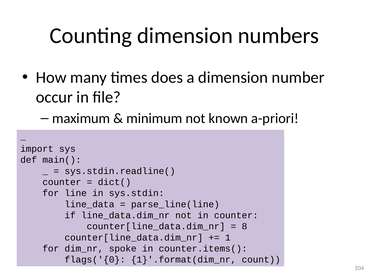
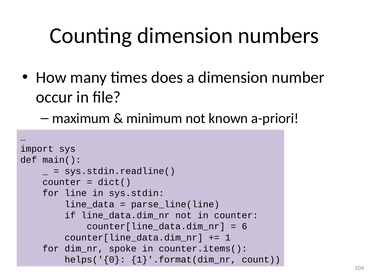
8: 8 -> 6 (244, 226)
flags('{0: flags('{0 -> helps('{0 (95, 259)
